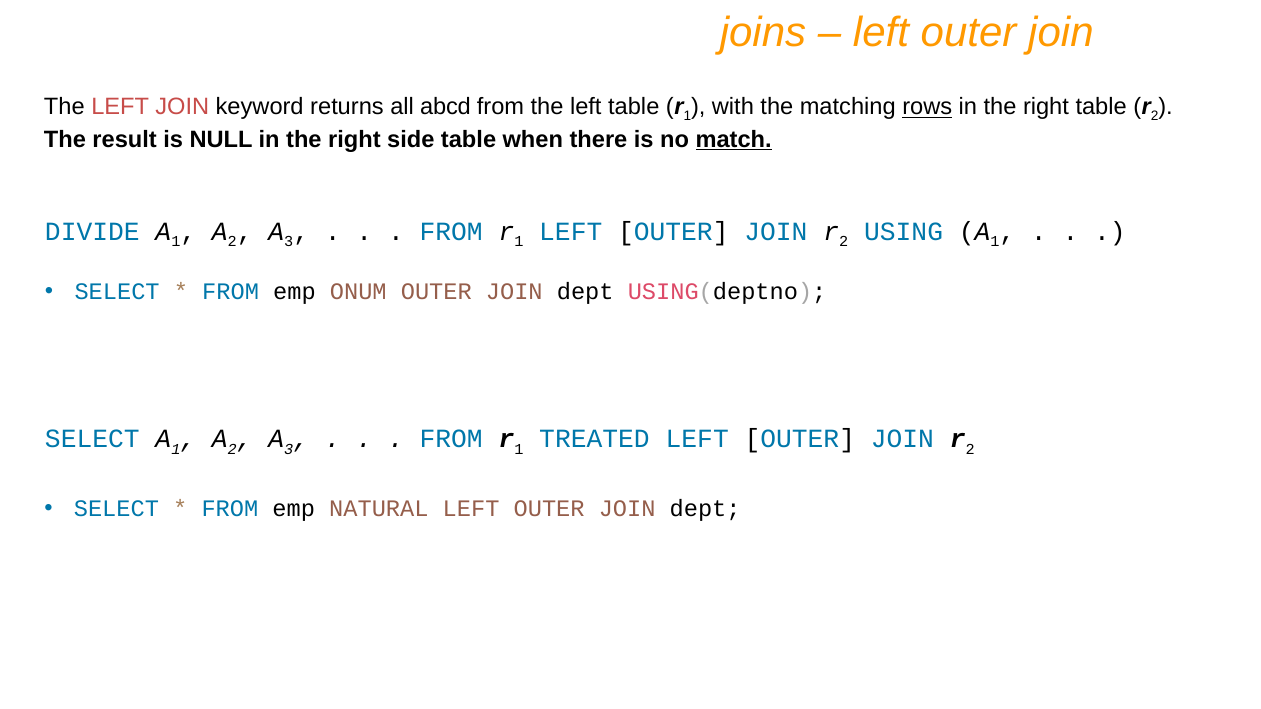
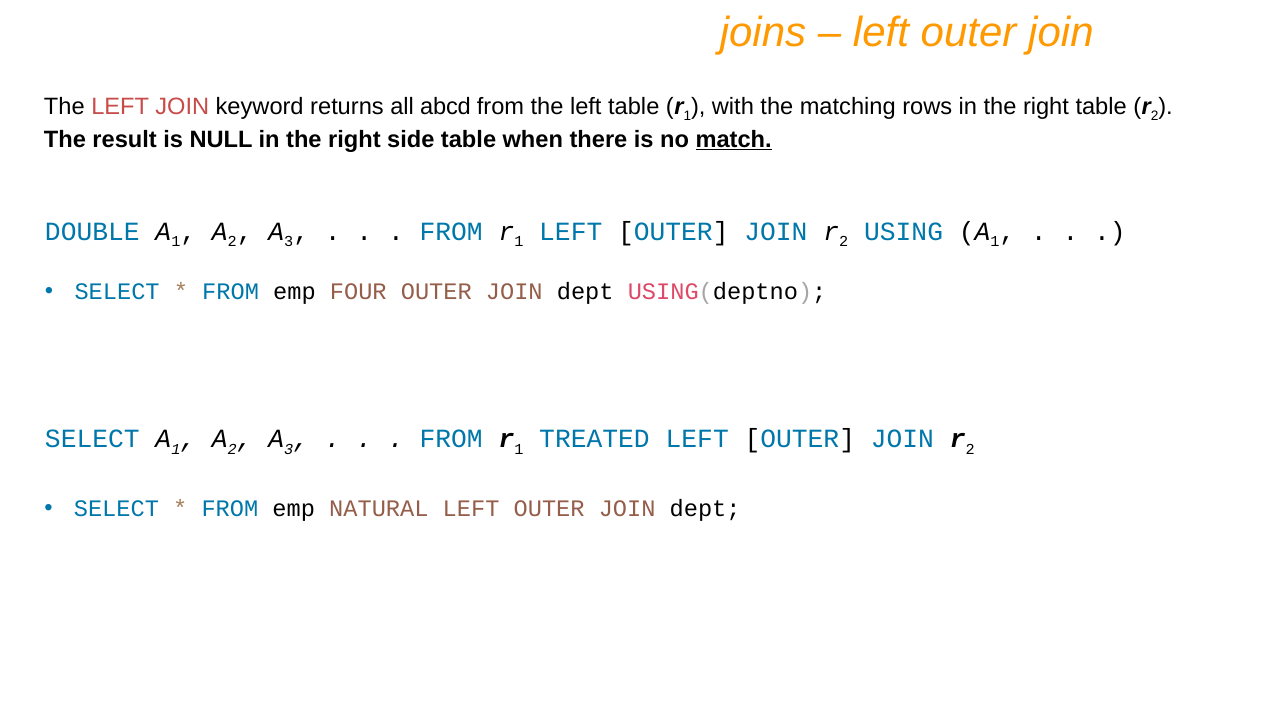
rows underline: present -> none (927, 107)
DIVIDE: DIVIDE -> DOUBLE (92, 232)
ONUM: ONUM -> FOUR (358, 292)
